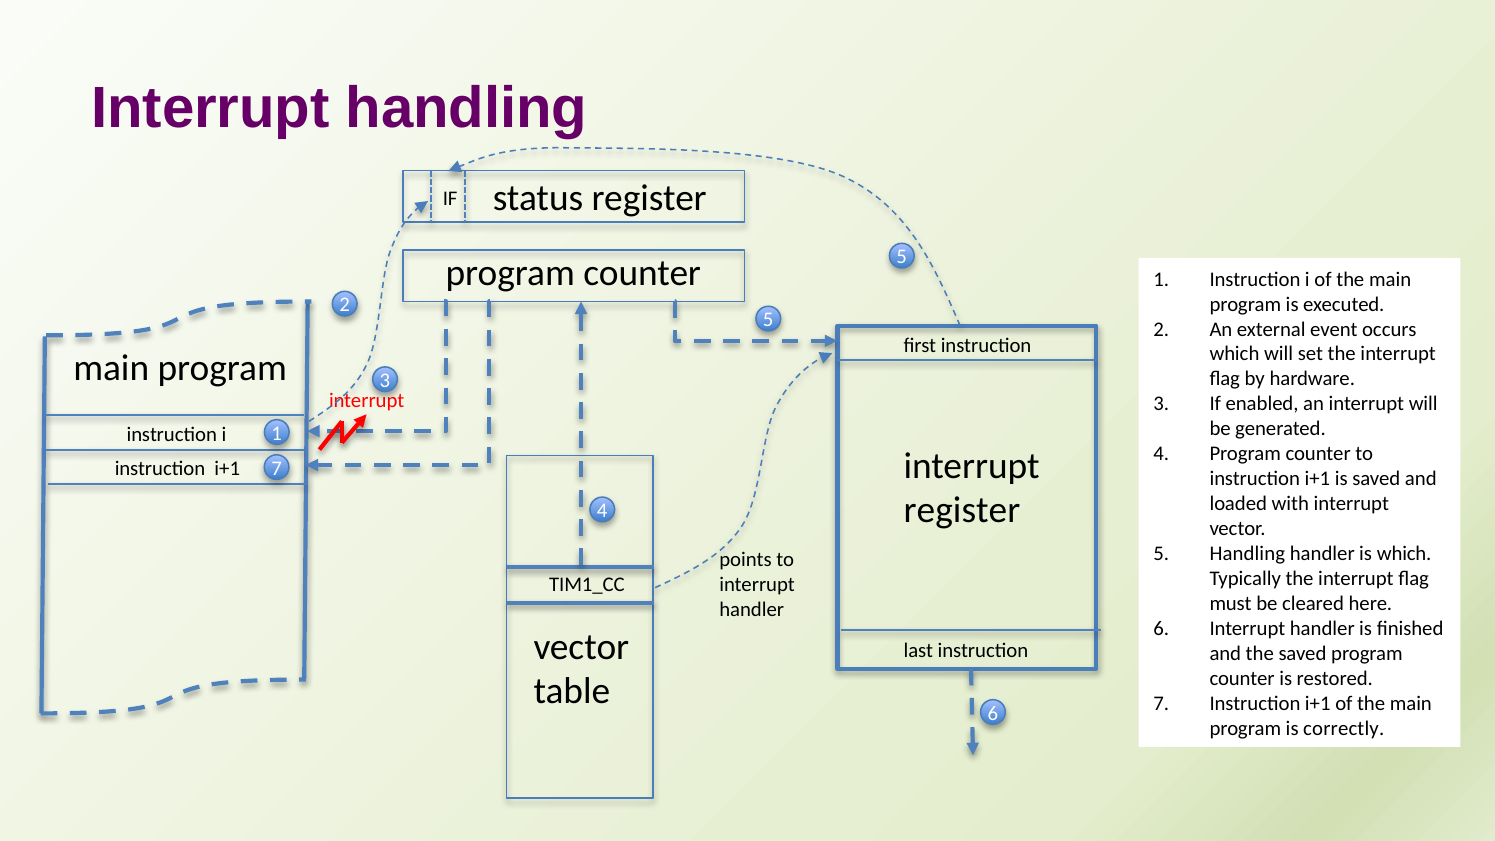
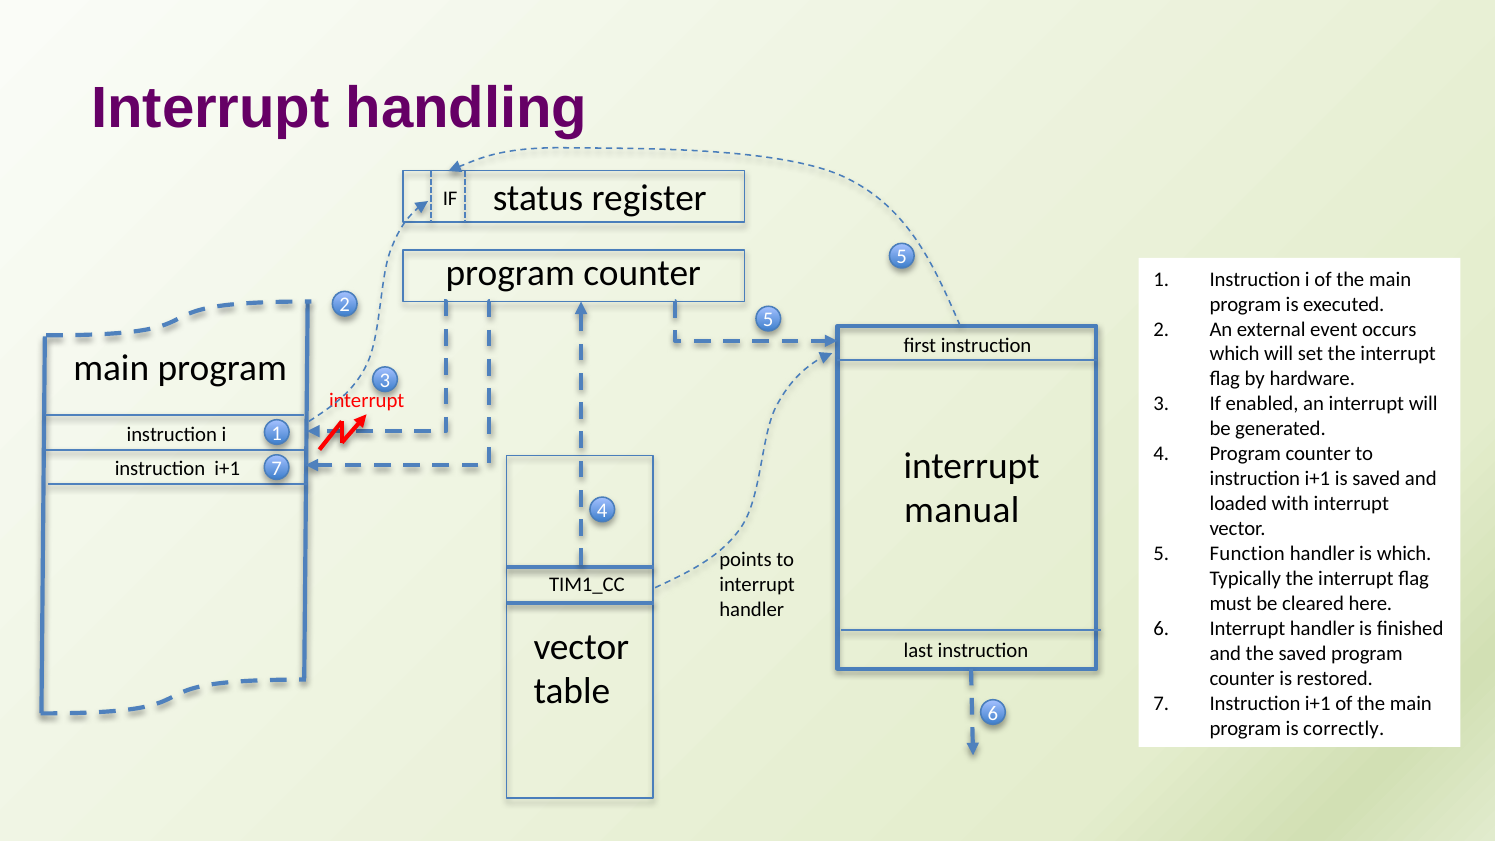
register: register -> manual (962, 511)
5 Handling: Handling -> Function (1247, 554)
